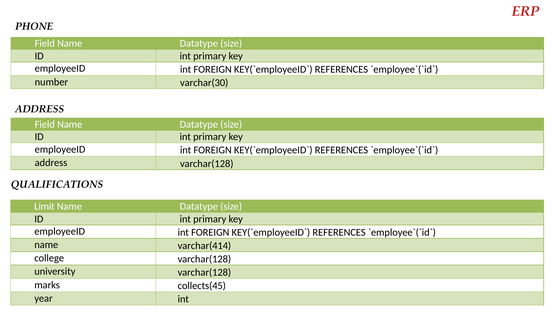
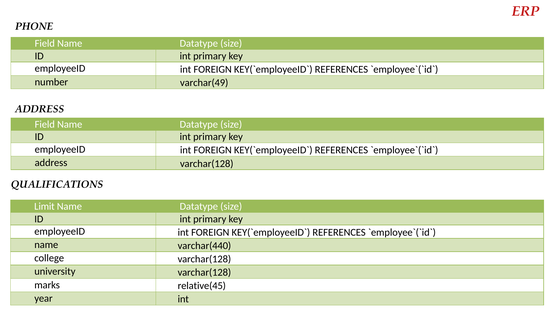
varchar(30: varchar(30 -> varchar(49 (204, 83)
varchar(414: varchar(414 -> varchar(440 (204, 245)
collects(45: collects(45 -> relative(45 (202, 285)
